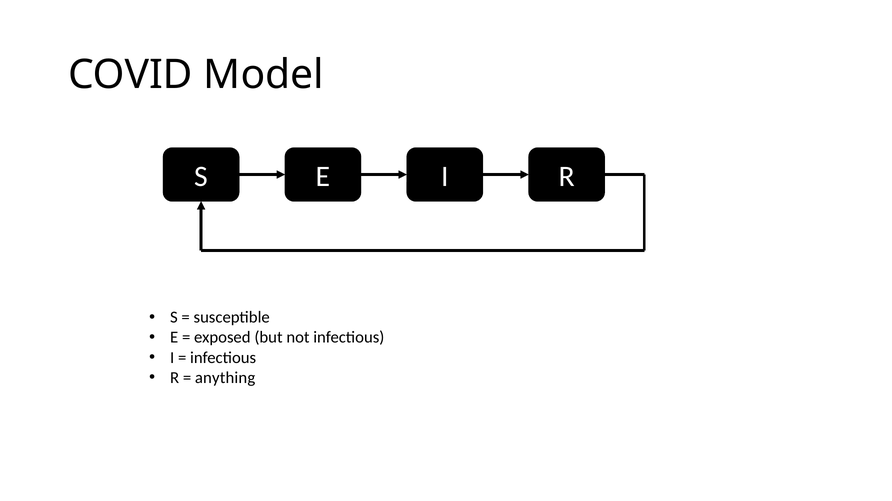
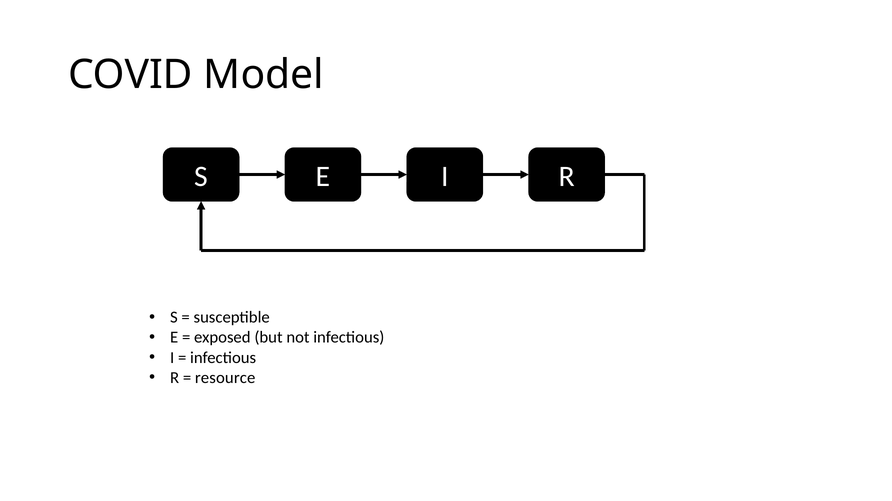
anything: anything -> resource (225, 378)
